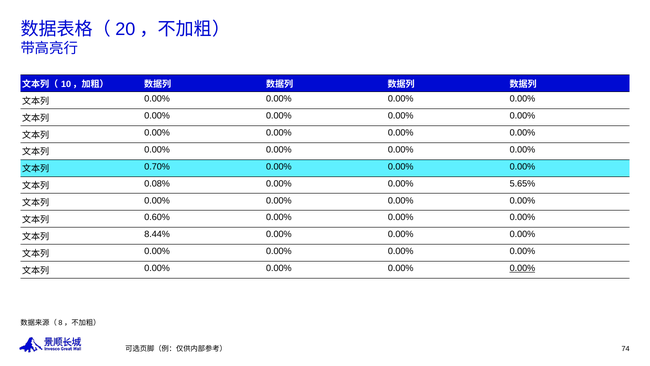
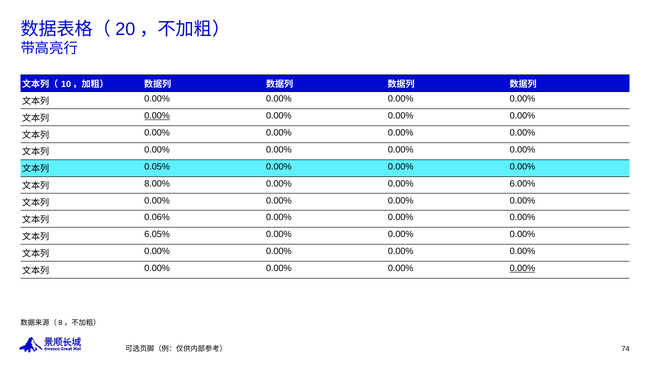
0.00% underline: none -> present (157, 116)
0.70%: 0.70% -> 0.05% (157, 167)
0.08%: 0.08% -> 8.00% (157, 183)
5.65%: 5.65% -> 6.00% (522, 183)
0.60%: 0.60% -> 0.06% (157, 217)
8.44%: 8.44% -> 6.05% (157, 234)
